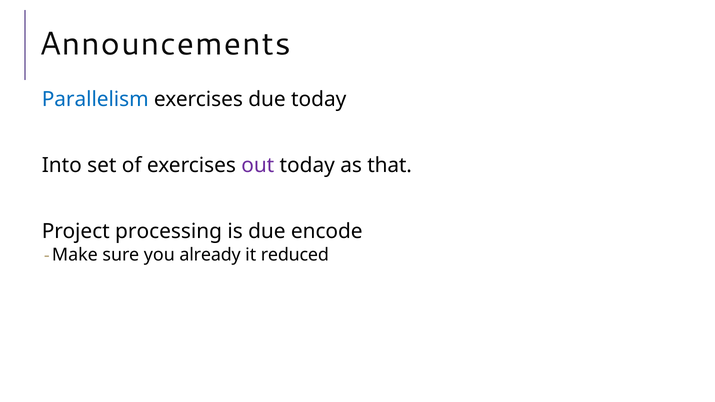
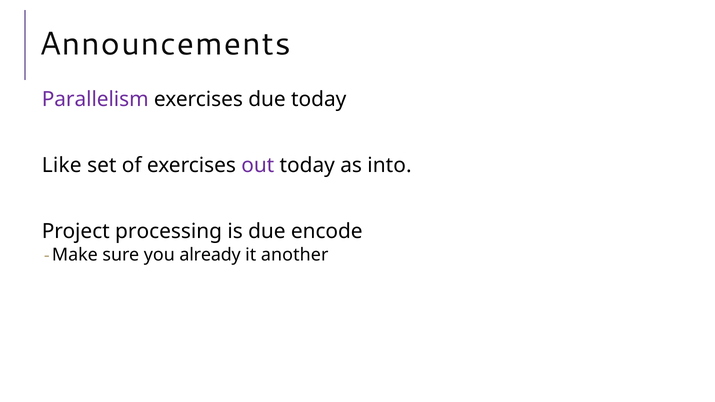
Parallelism colour: blue -> purple (95, 100)
Into: Into -> Like (62, 165)
that: that -> into (389, 165)
reduced: reduced -> another (295, 255)
